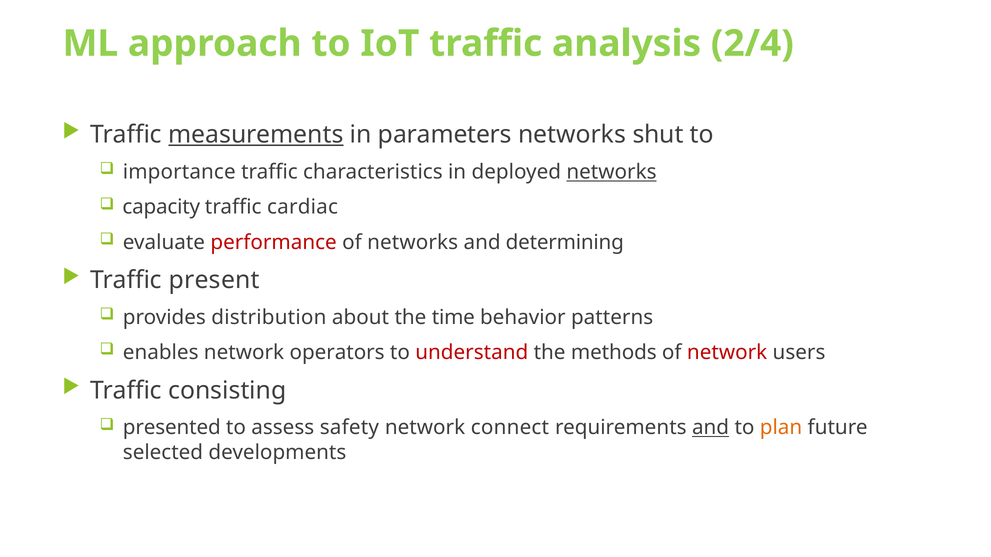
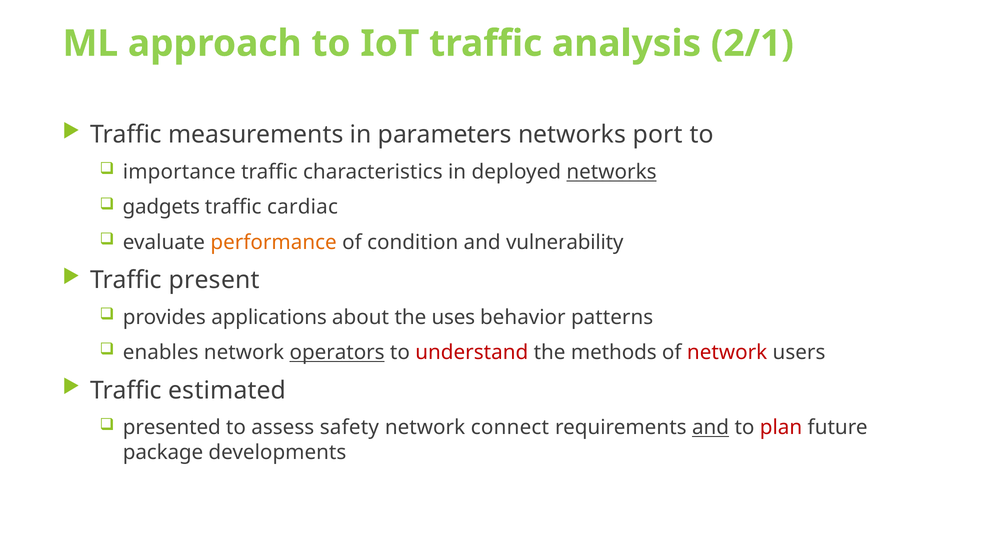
2/4: 2/4 -> 2/1 (752, 44)
measurements underline: present -> none (256, 135)
shut: shut -> port (658, 135)
capacity: capacity -> gadgets (161, 207)
performance colour: red -> orange (274, 242)
of networks: networks -> condition (413, 242)
determining: determining -> vulnerability (565, 242)
distribution: distribution -> applications (269, 318)
time: time -> uses (453, 318)
operators underline: none -> present (337, 353)
consisting: consisting -> estimated (227, 391)
plan colour: orange -> red (781, 428)
selected: selected -> package (163, 453)
